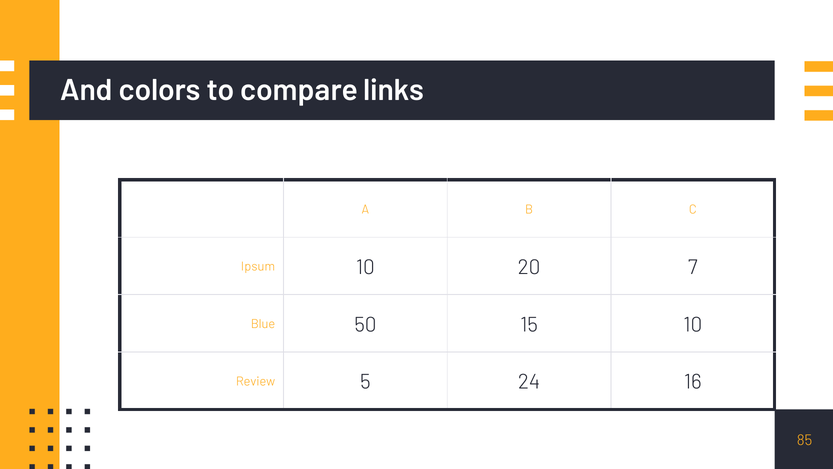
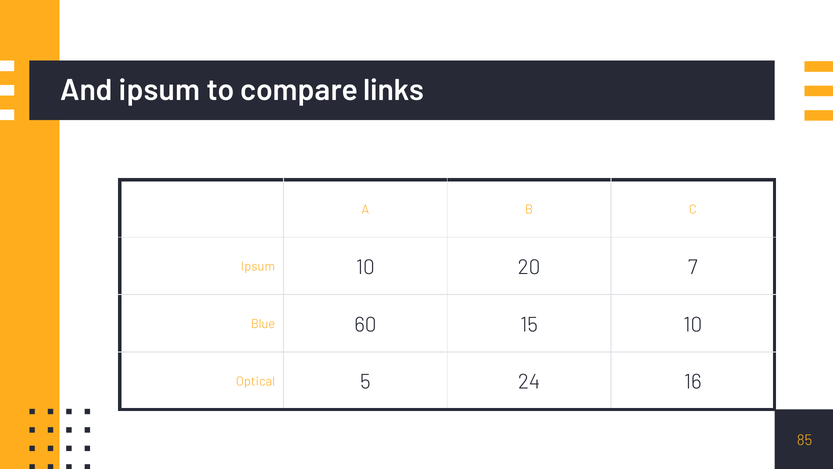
And colors: colors -> ipsum (160, 90)
50: 50 -> 60 (365, 324)
Review: Review -> Optical (255, 381)
